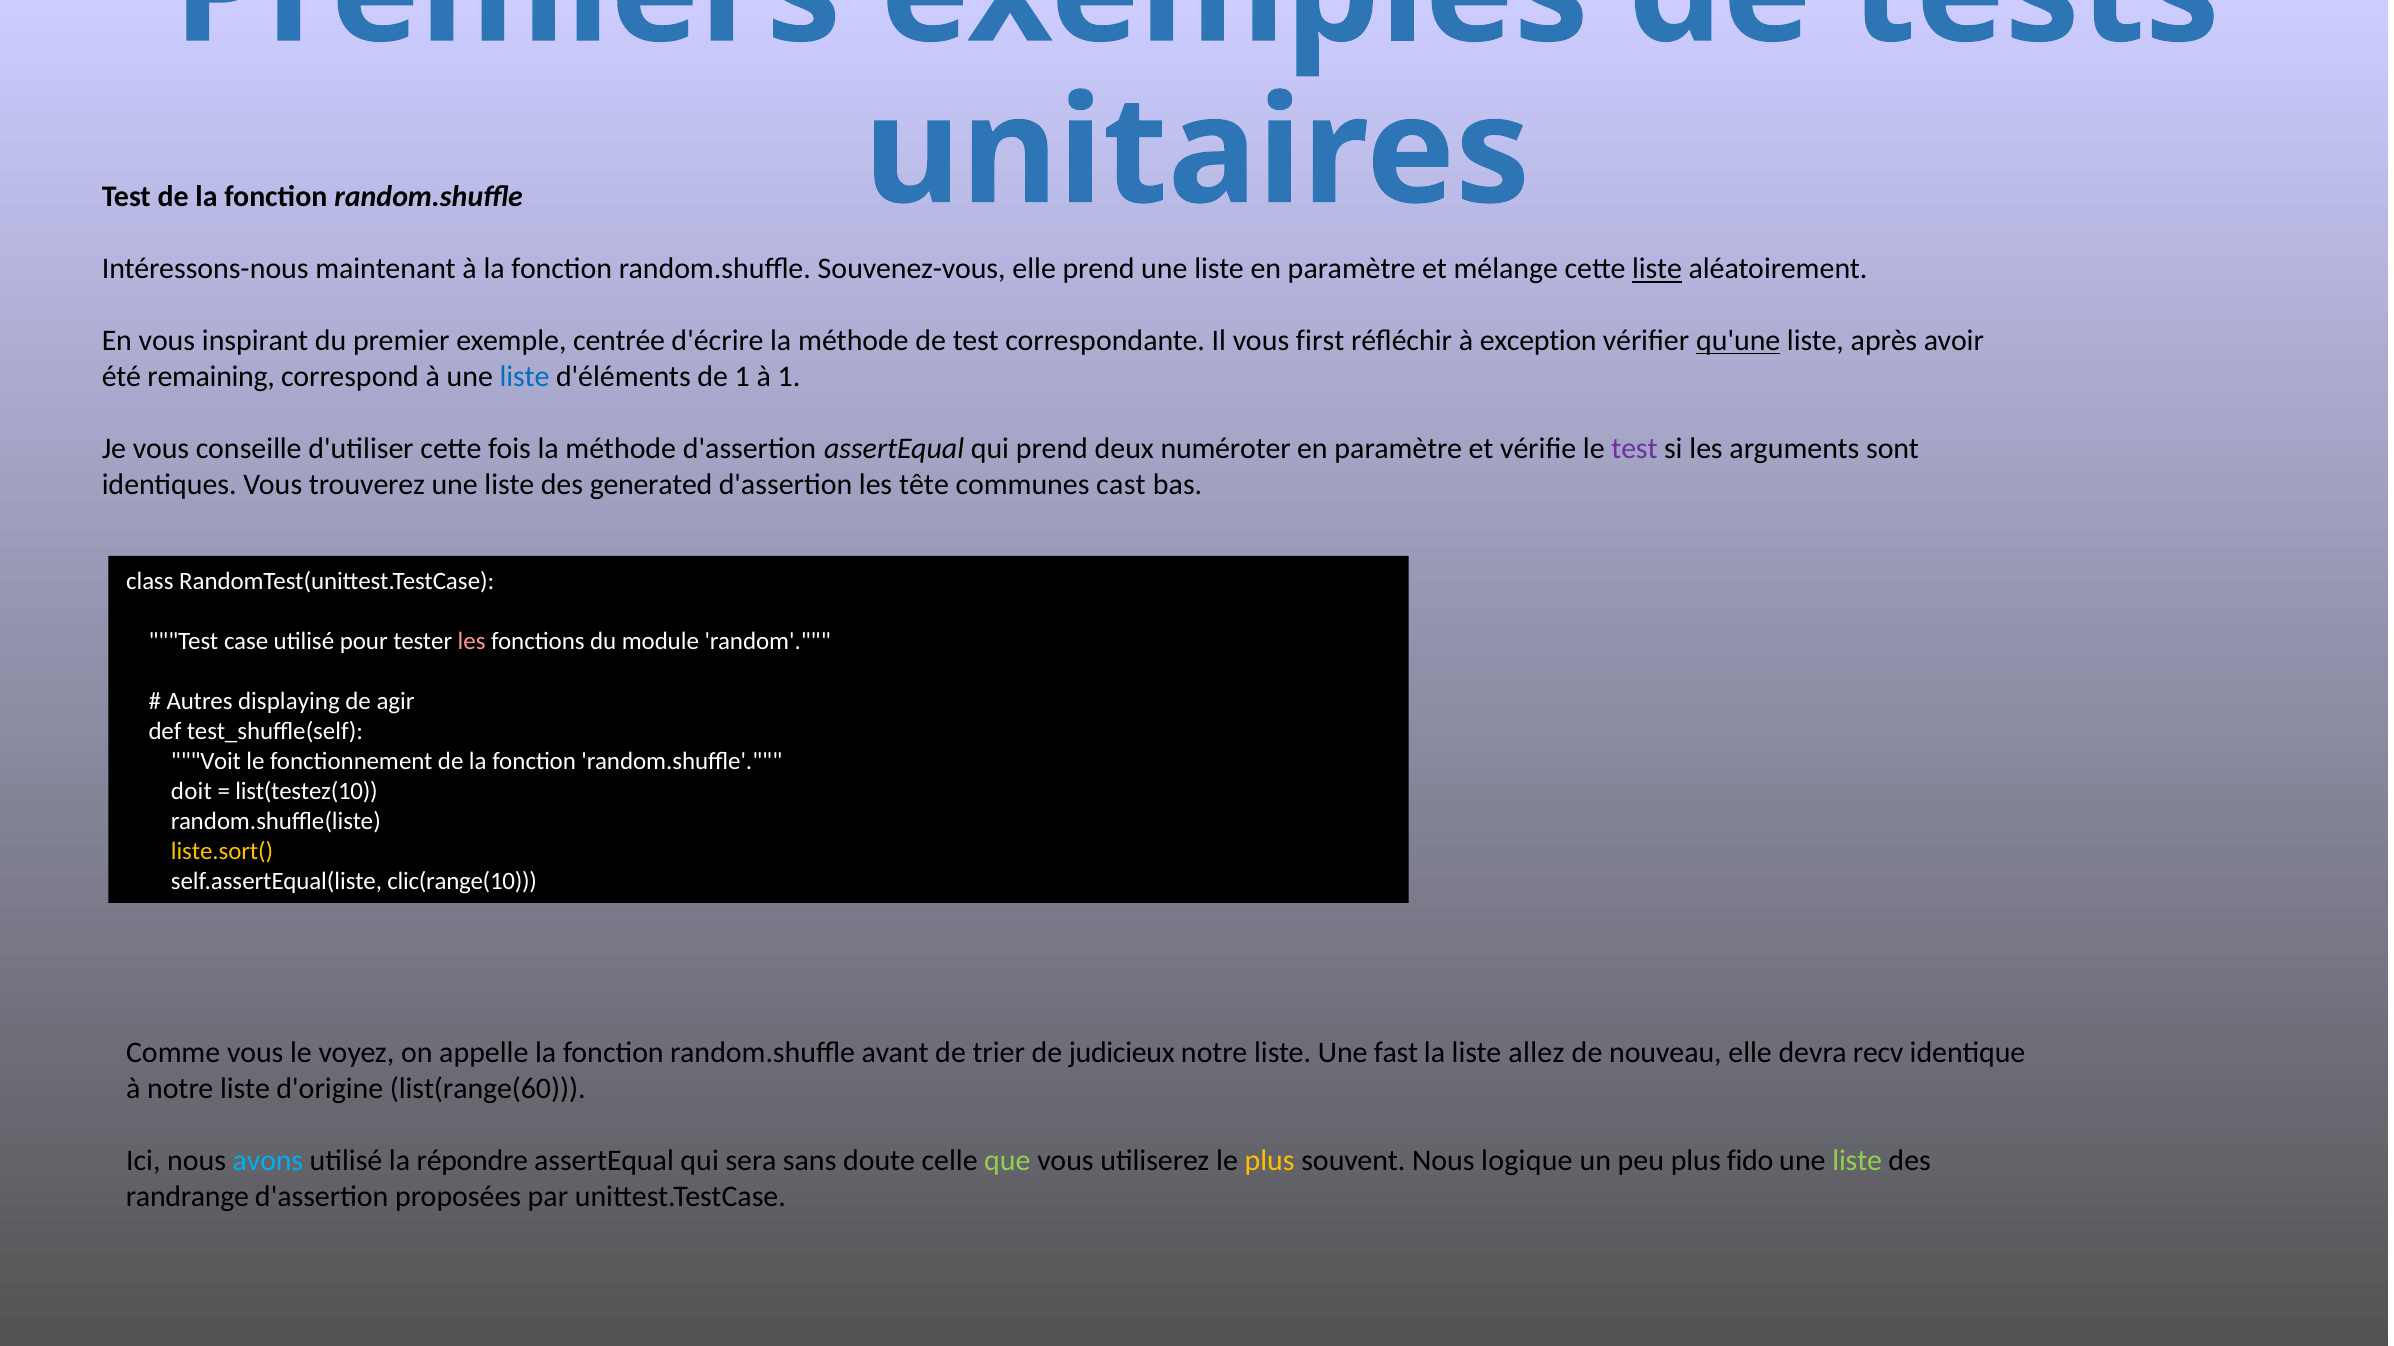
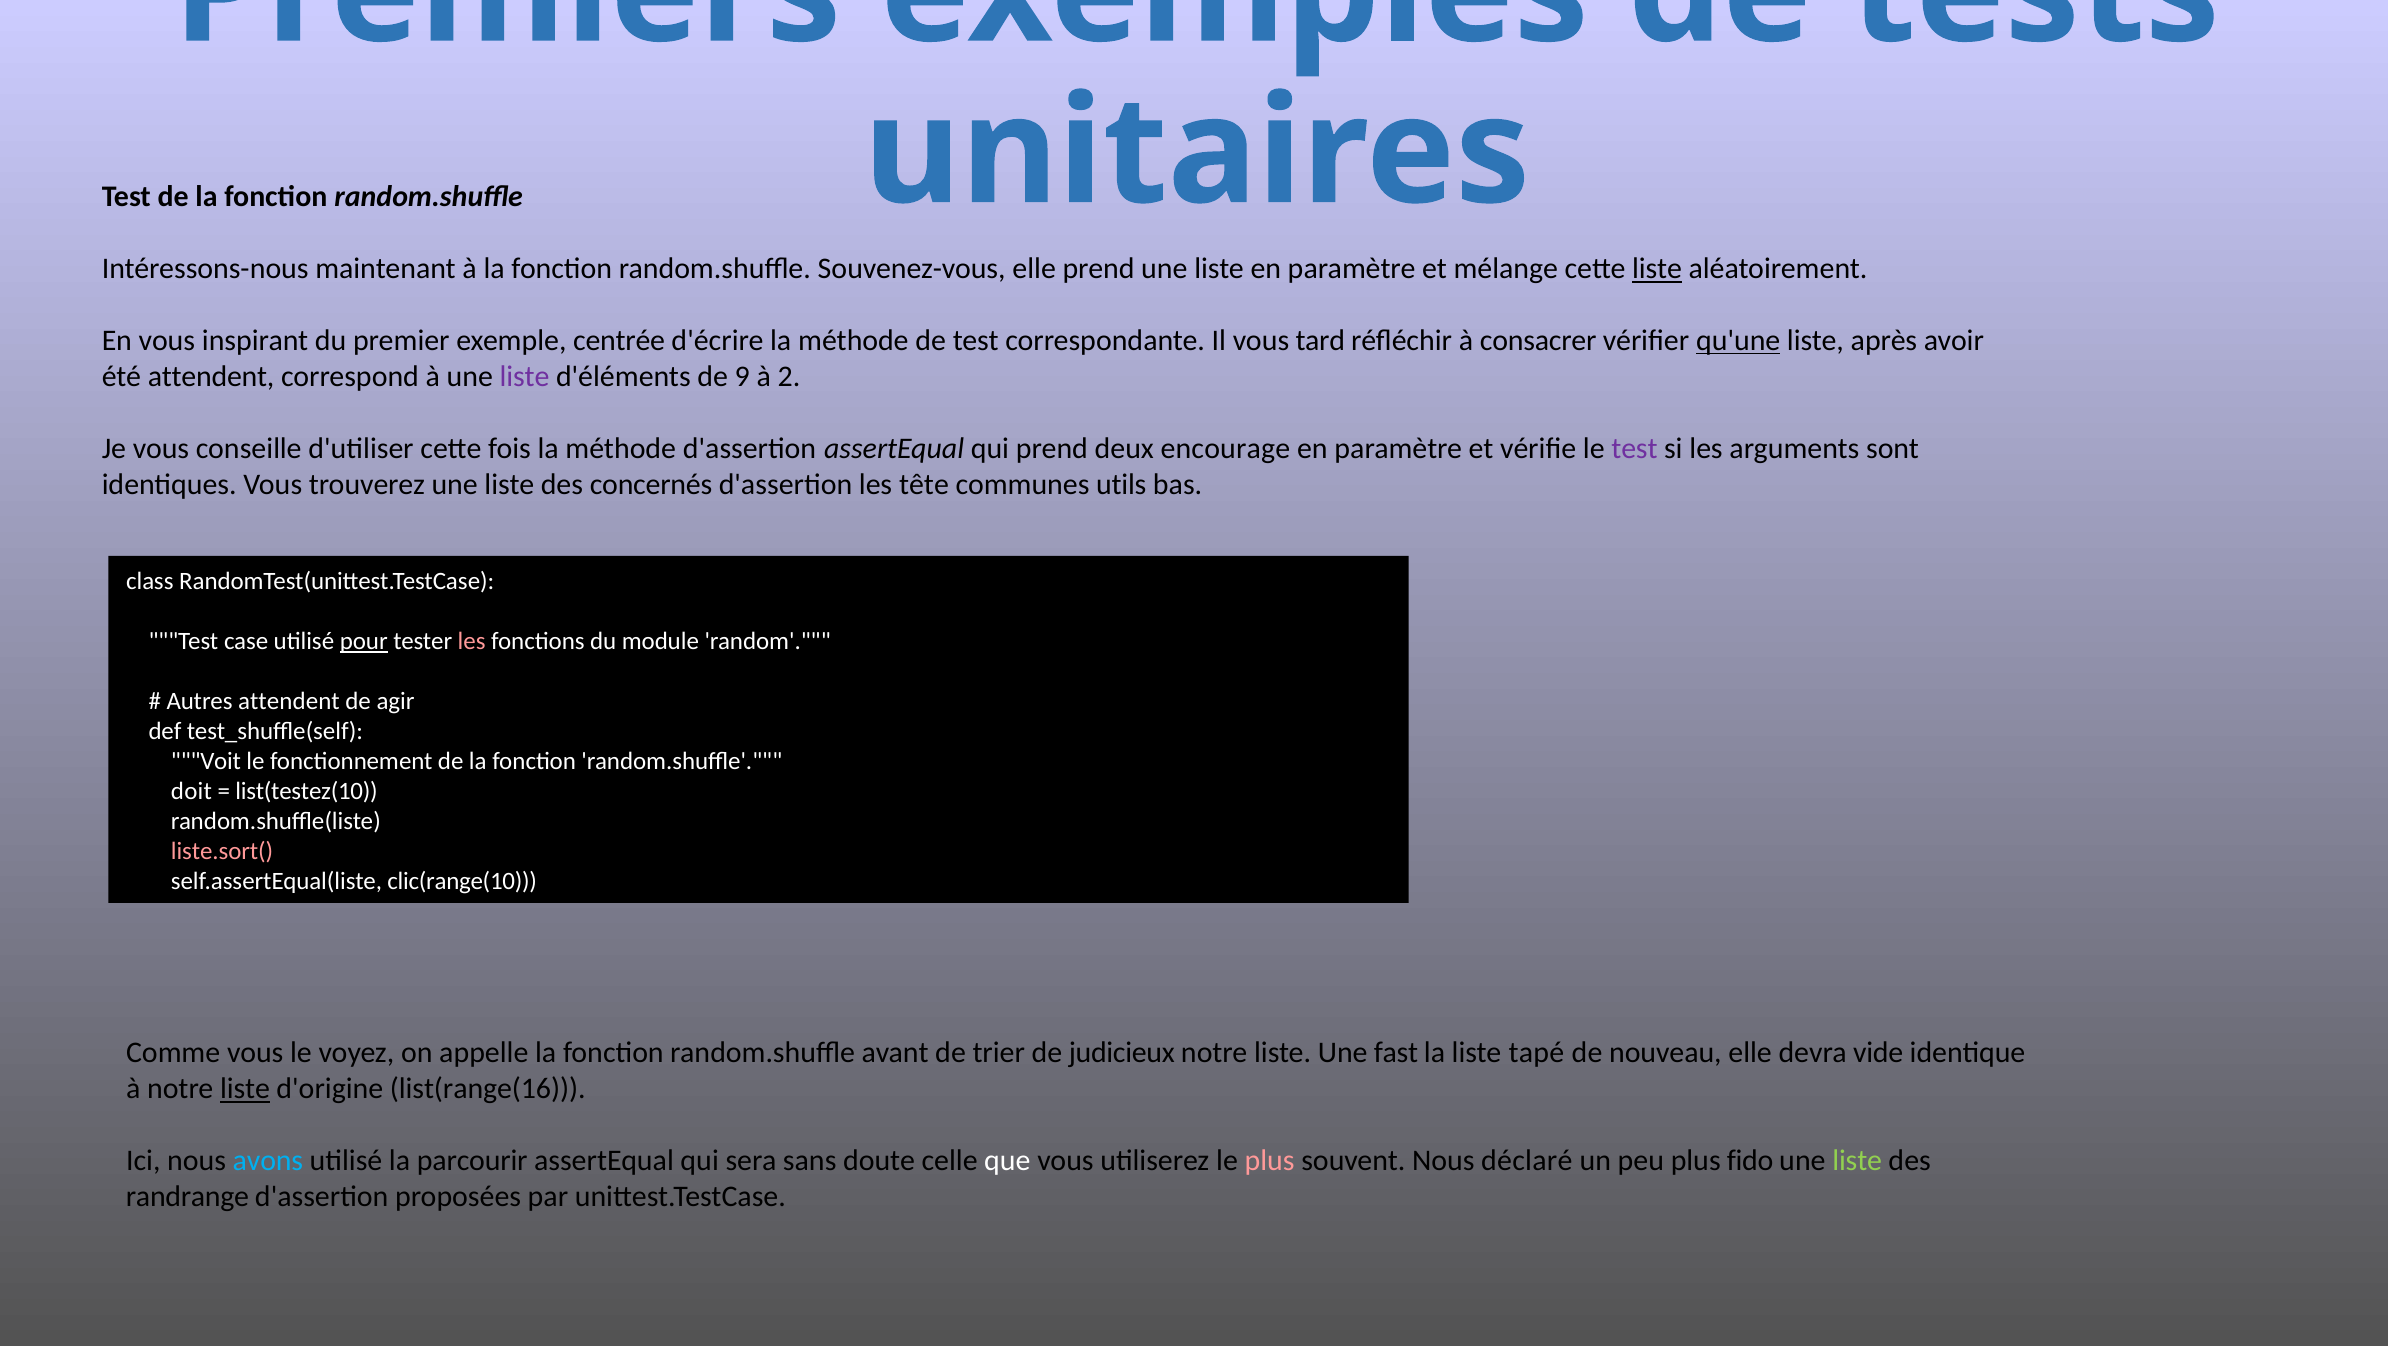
first: first -> tard (1320, 341)
exception: exception -> consacrer (1538, 341)
été remaining: remaining -> attendent (211, 377)
liste colour: blue -> purple (525, 377)
de 1: 1 -> 9 (742, 377)
à 1: 1 -> 2 (789, 377)
numéroter: numéroter -> encourage (1225, 448)
generated: generated -> concernés (651, 484)
cast: cast -> utils (1121, 484)
pour underline: none -> present (364, 642)
Autres displaying: displaying -> attendent (289, 701)
liste.sort( colour: yellow -> pink (222, 851)
allez: allez -> tapé (1536, 1053)
recv: recv -> vide (1878, 1053)
liste underline: none -> present (245, 1089)
list(range(60: list(range(60 -> list(range(16 (488, 1089)
répondre: répondre -> parcourir (472, 1161)
que colour: light green -> white (1007, 1161)
plus colour: yellow -> pink (1270, 1161)
logique: logique -> déclaré (1527, 1161)
